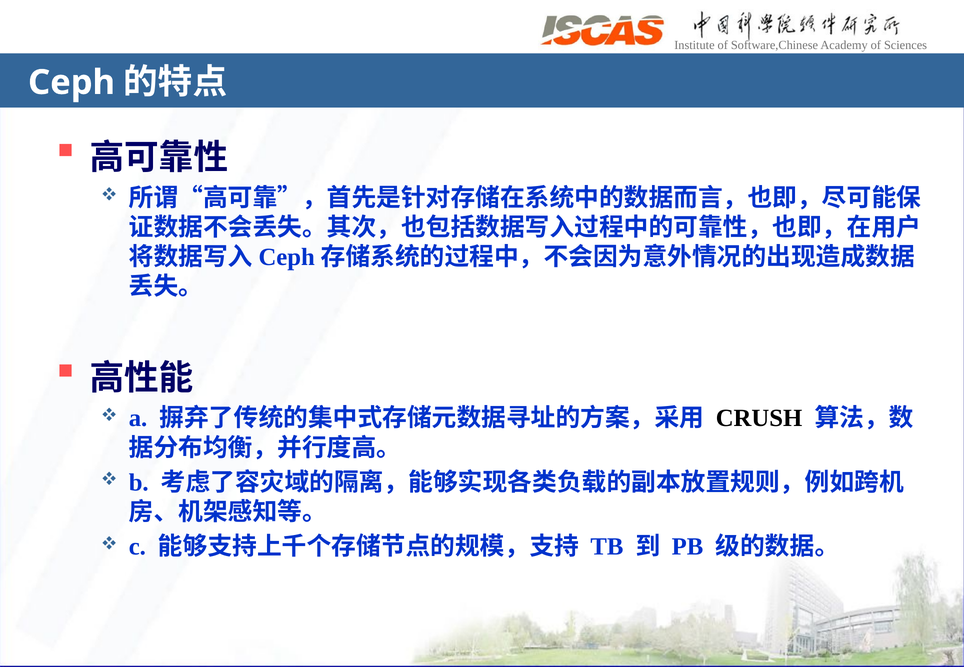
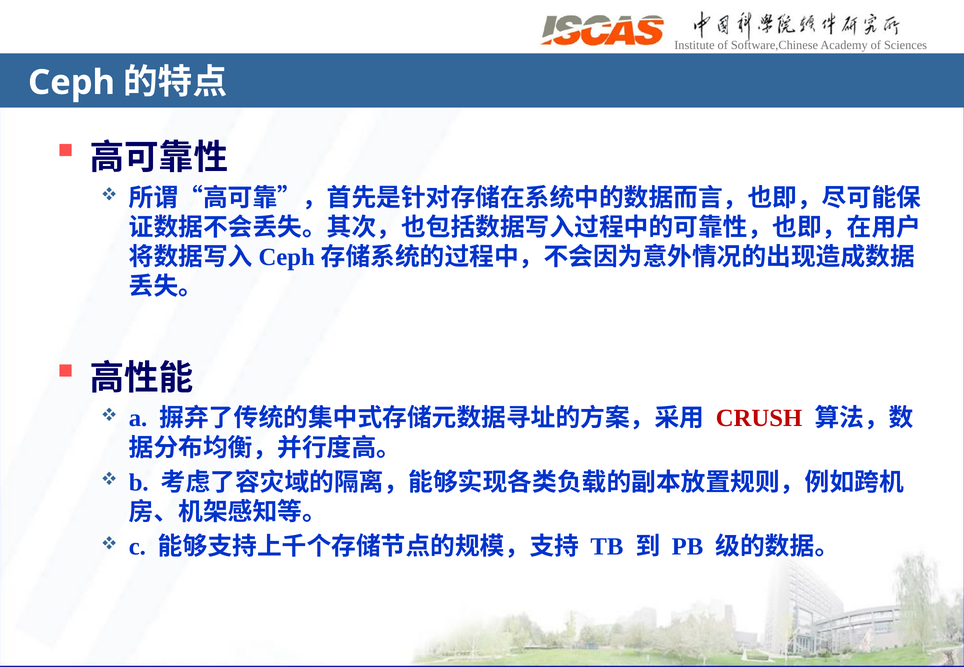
CRUSH colour: black -> red (759, 419)
